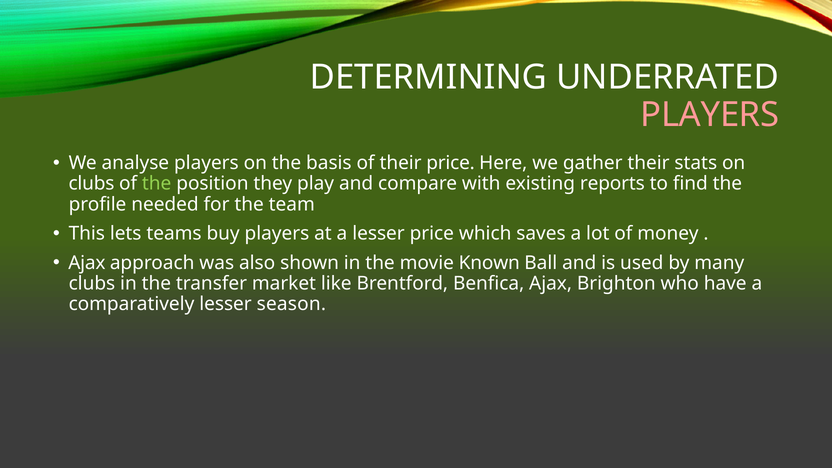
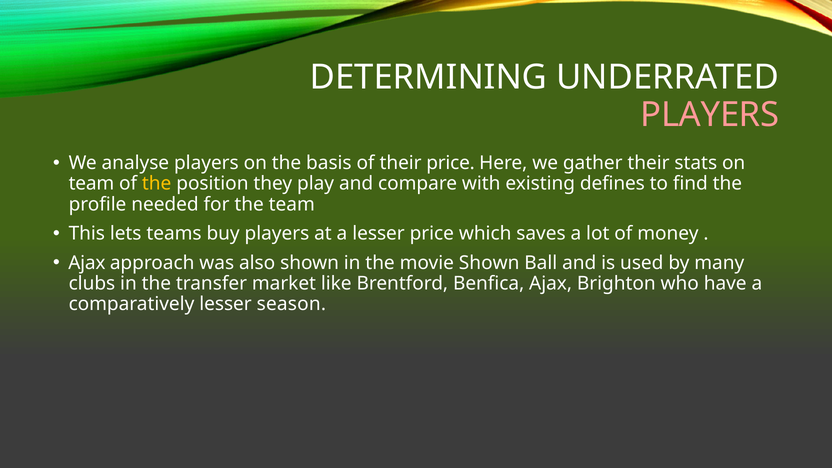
clubs: clubs -> team (91, 184)
the colour: light green -> yellow (157, 184)
reports: reports -> defines (612, 184)
movie Known: Known -> Shown (489, 263)
